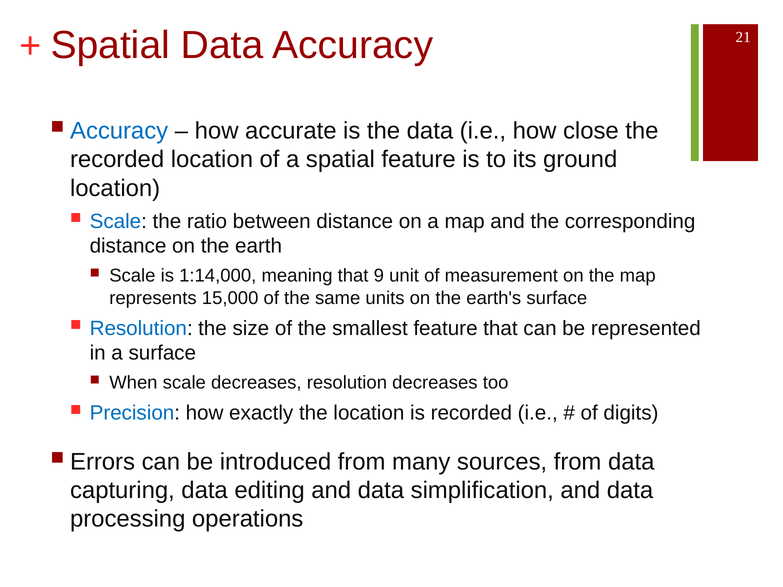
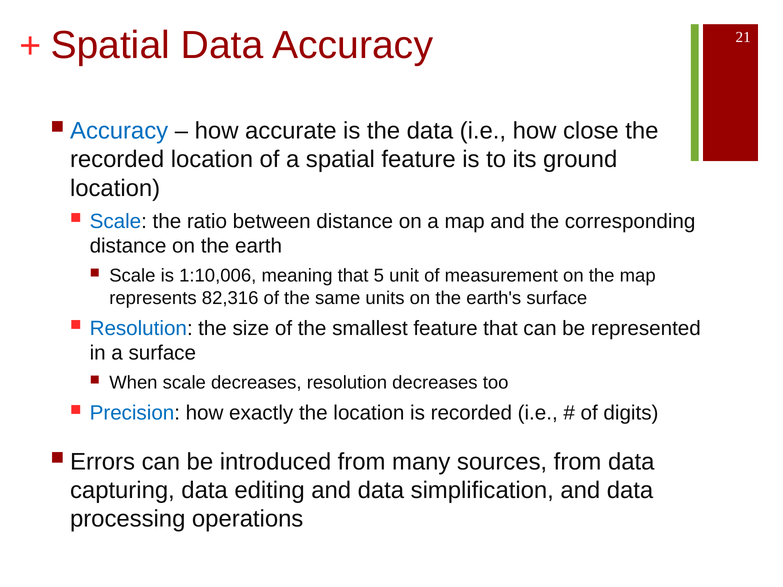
1:14,000: 1:14,000 -> 1:10,006 (218, 276)
9: 9 -> 5 (379, 276)
15,000: 15,000 -> 82,316 (230, 298)
